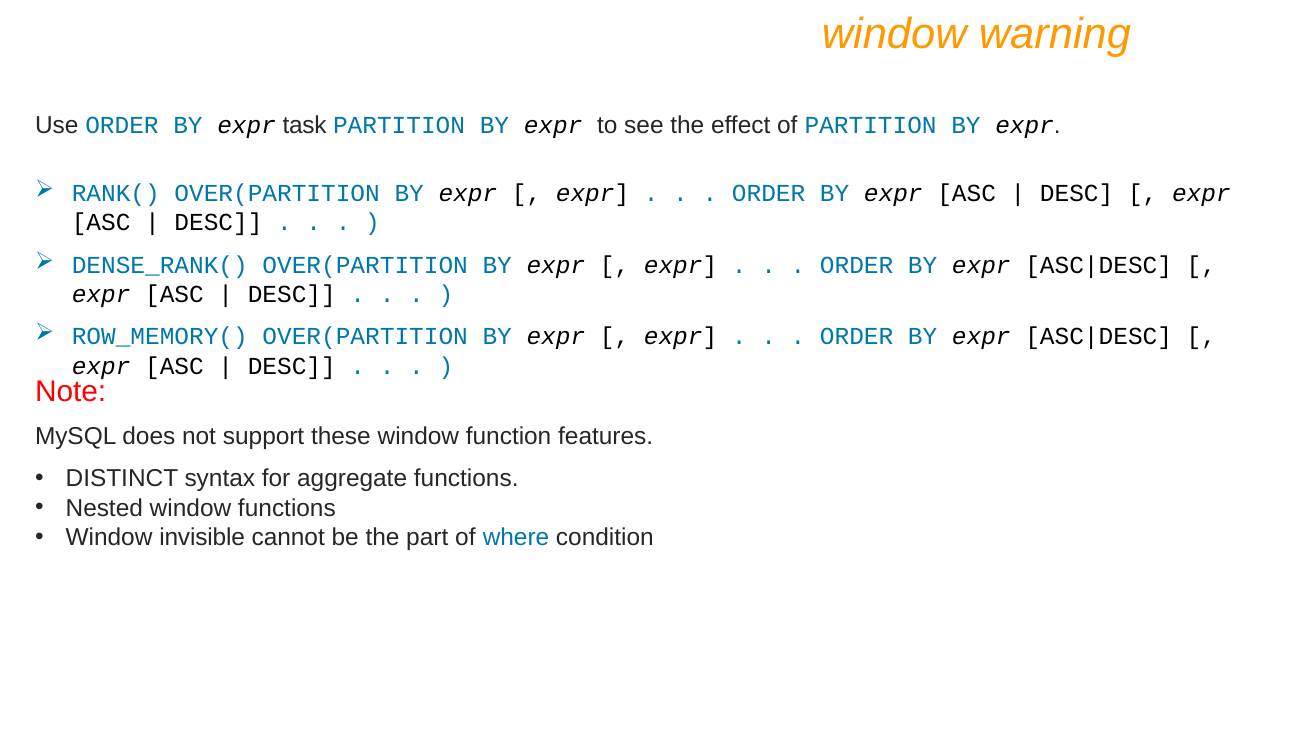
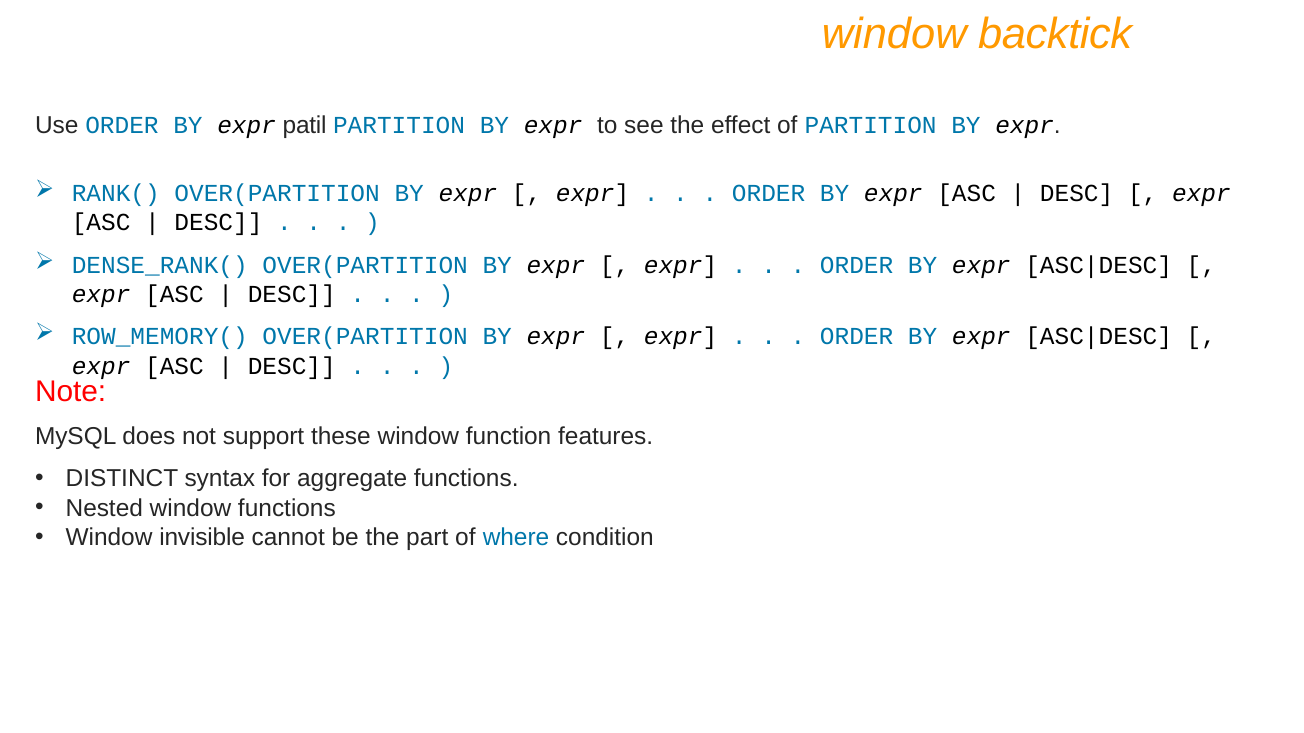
warning: warning -> backtick (1055, 34)
task: task -> patil (305, 125)
